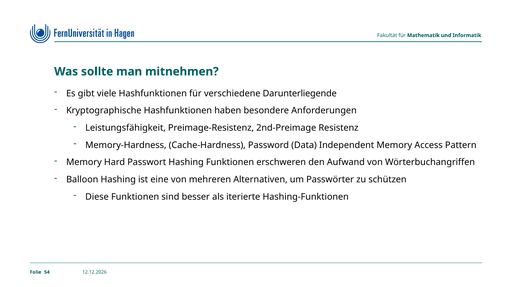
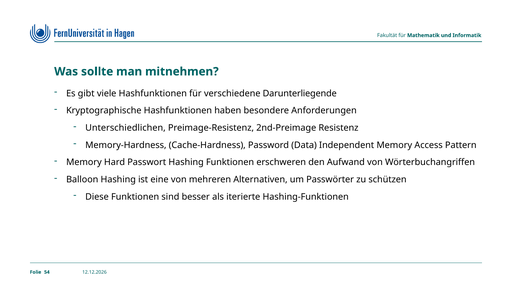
Leistungsfähigkeit: Leistungsfähigkeit -> Unterschiedlichen (125, 128)
